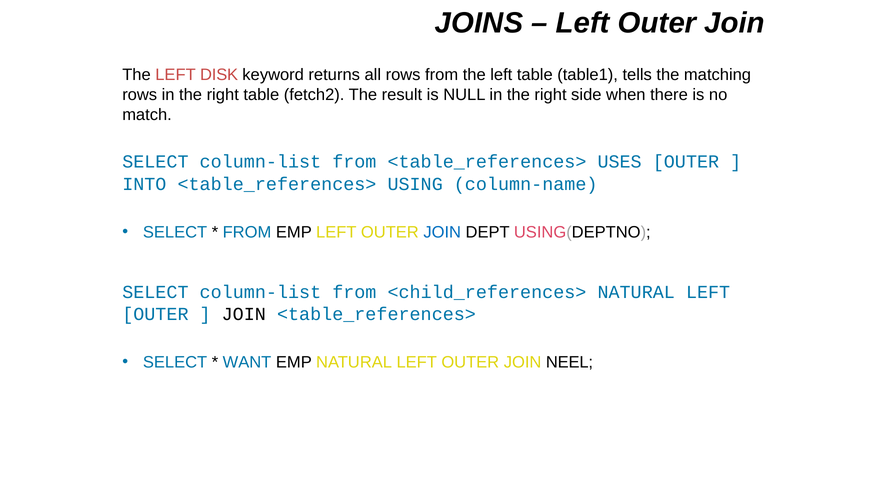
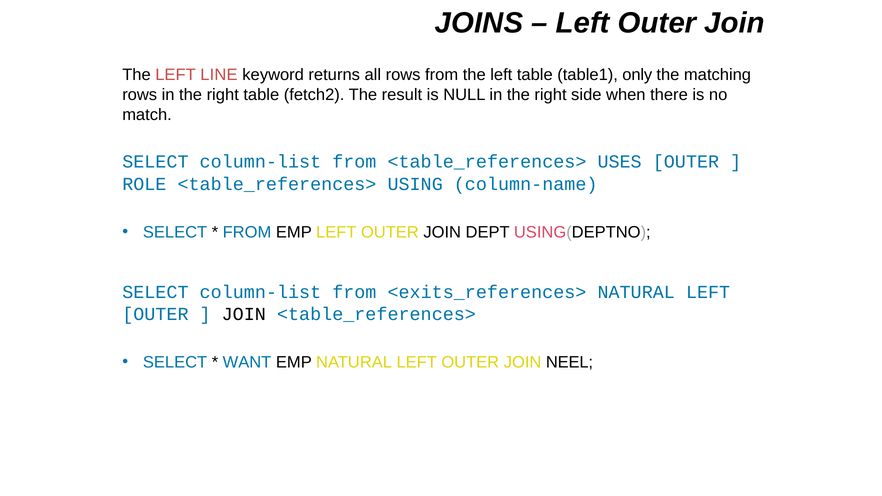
DISK: DISK -> LINE (219, 75)
tells: tells -> only (637, 75)
INTO: INTO -> ROLE (144, 184)
JOIN colour: blue -> black (442, 232)
<child_references>: <child_references> -> <exits_references> (487, 292)
